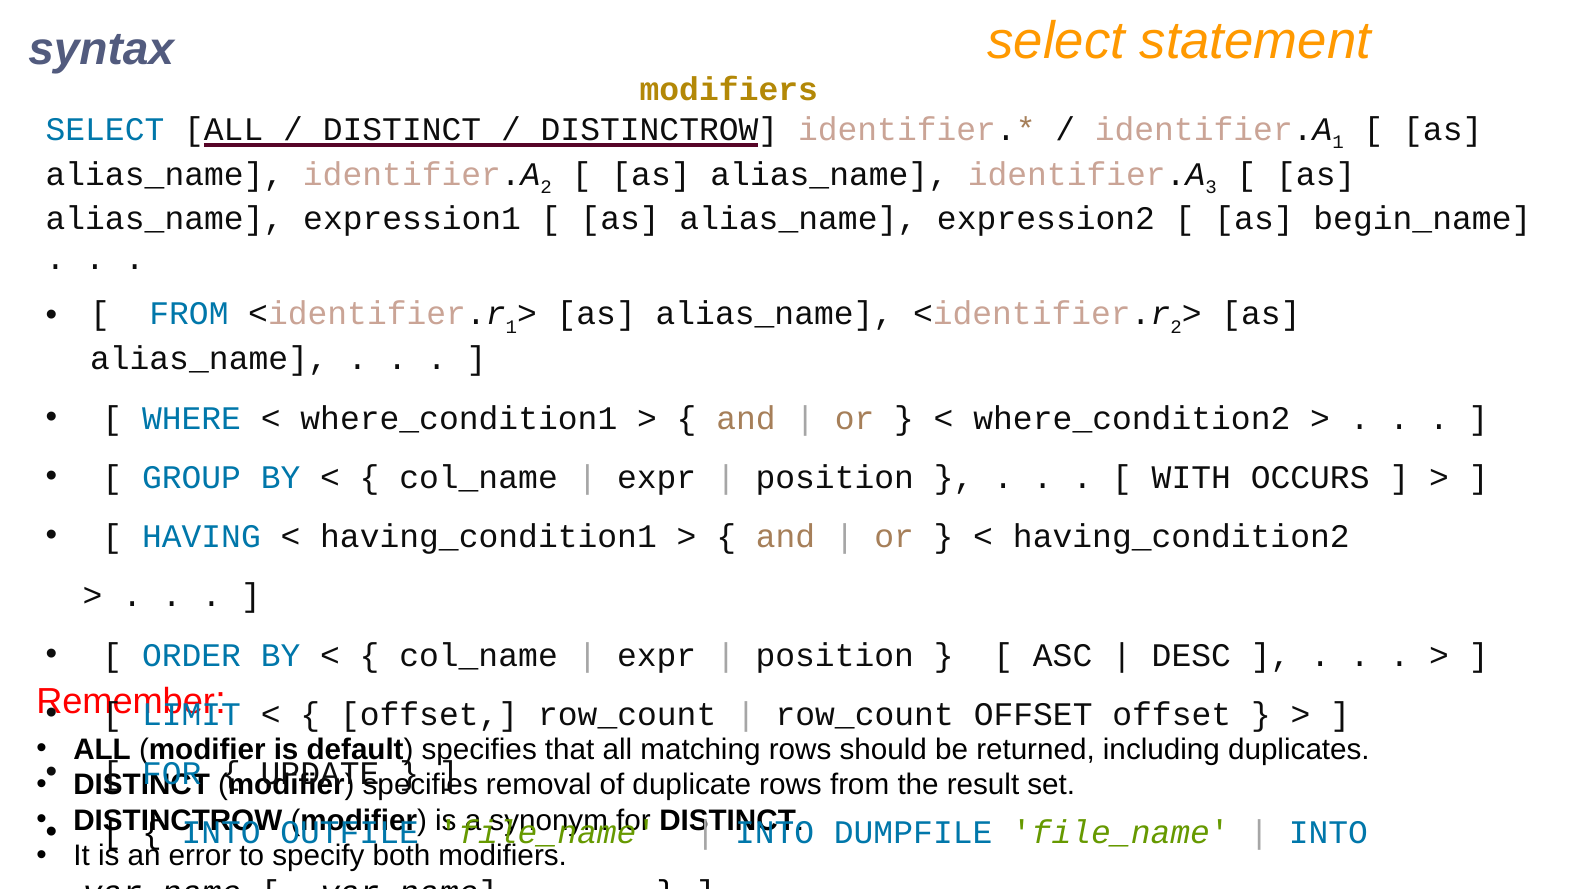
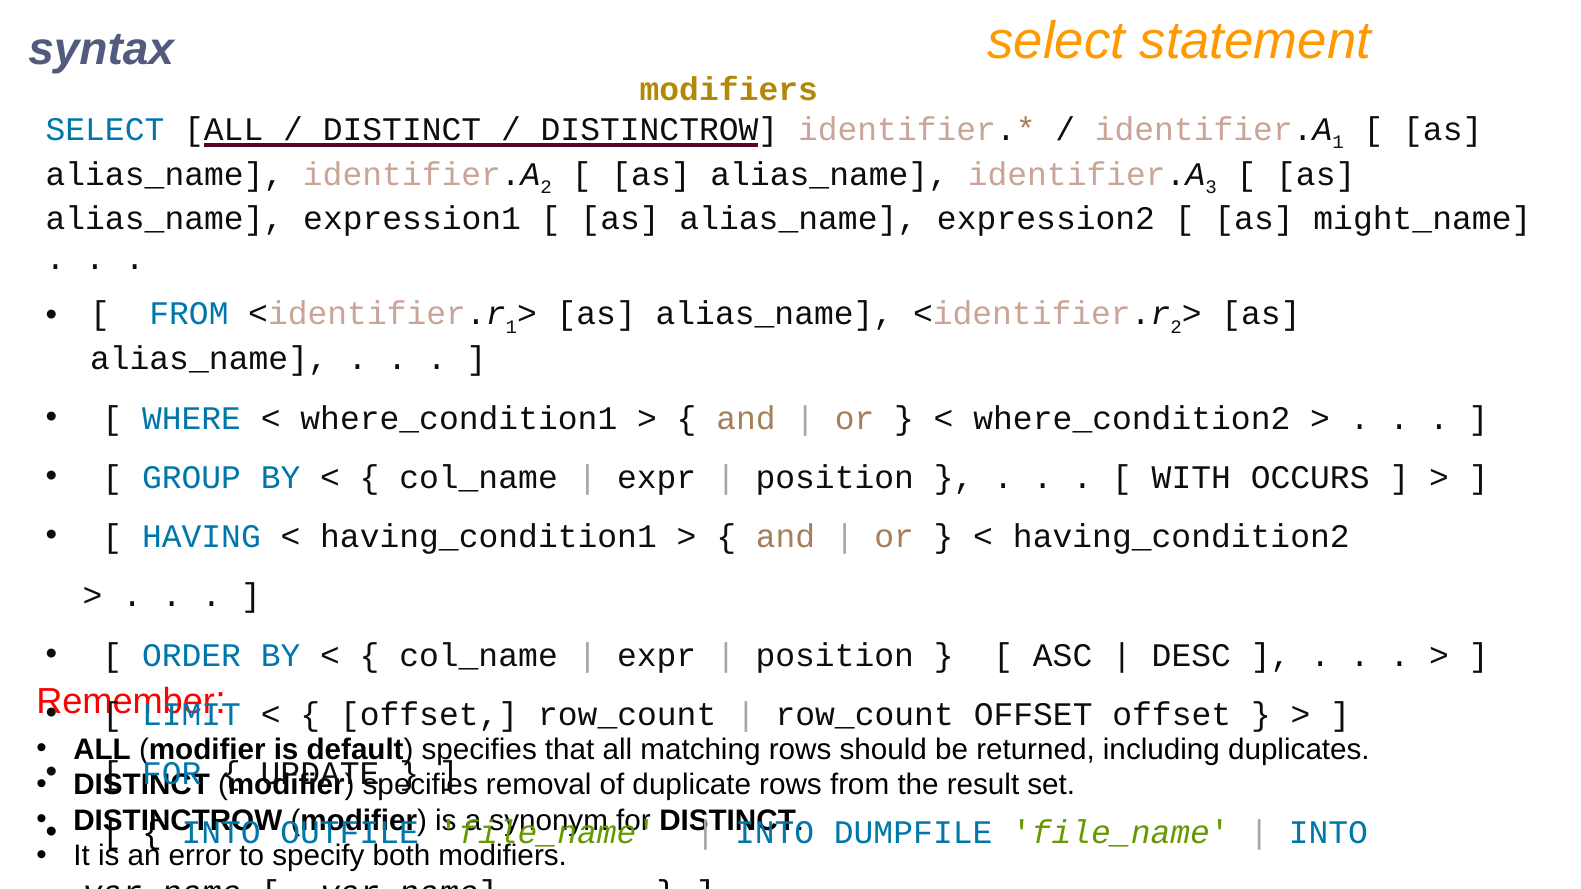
begin_name: begin_name -> might_name (1422, 219)
